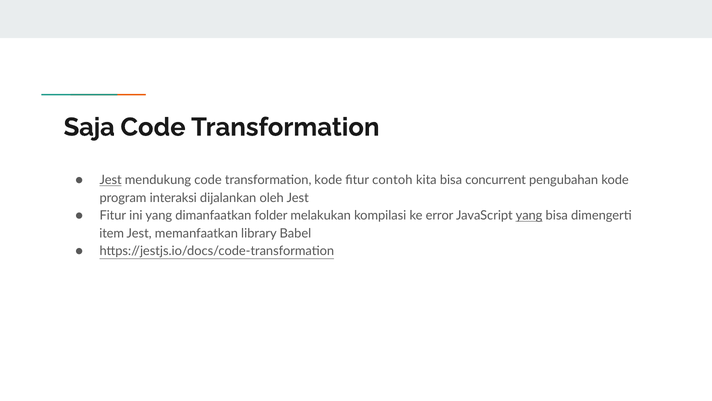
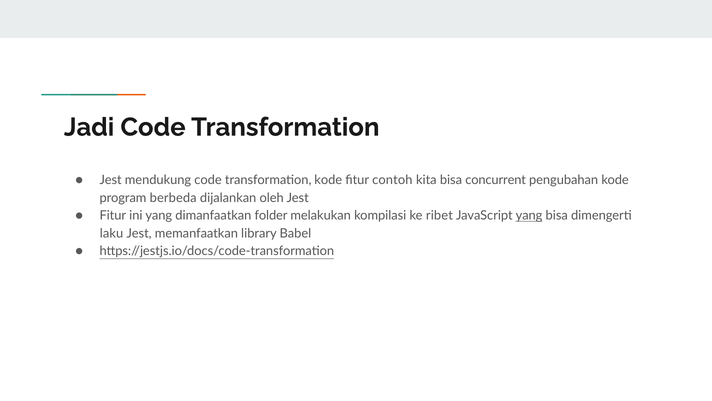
Saja: Saja -> Jadi (89, 127)
Jest underline: present -> none (111, 180)
interaksi: interaksi -> berbeda (173, 198)
error: error -> ribet (439, 215)
item: item -> laku (112, 233)
